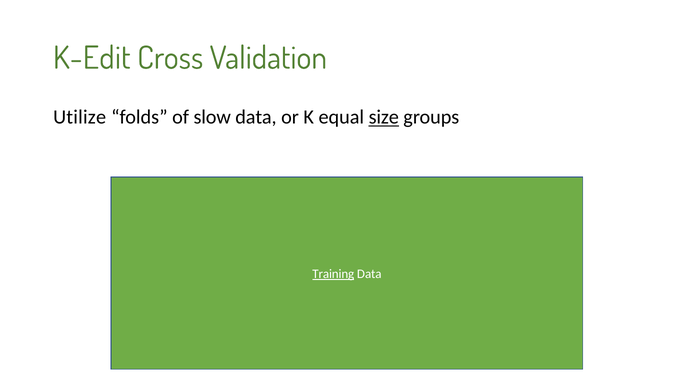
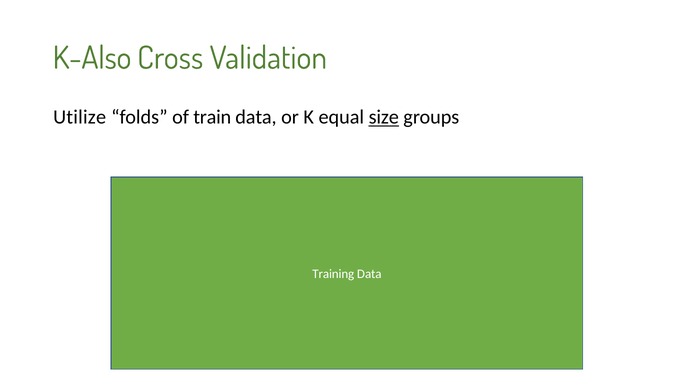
K-Edit: K-Edit -> K-Also (92, 58)
slow: slow -> train (212, 117)
Training underline: present -> none (333, 274)
